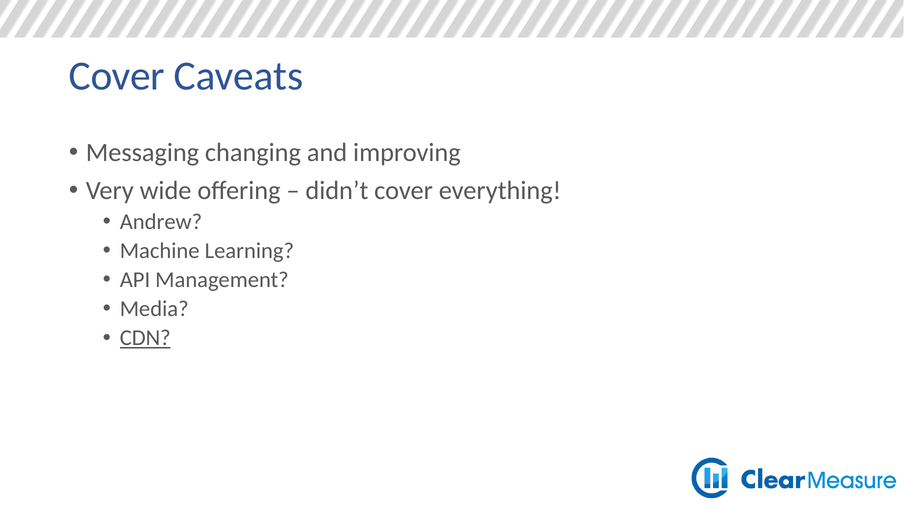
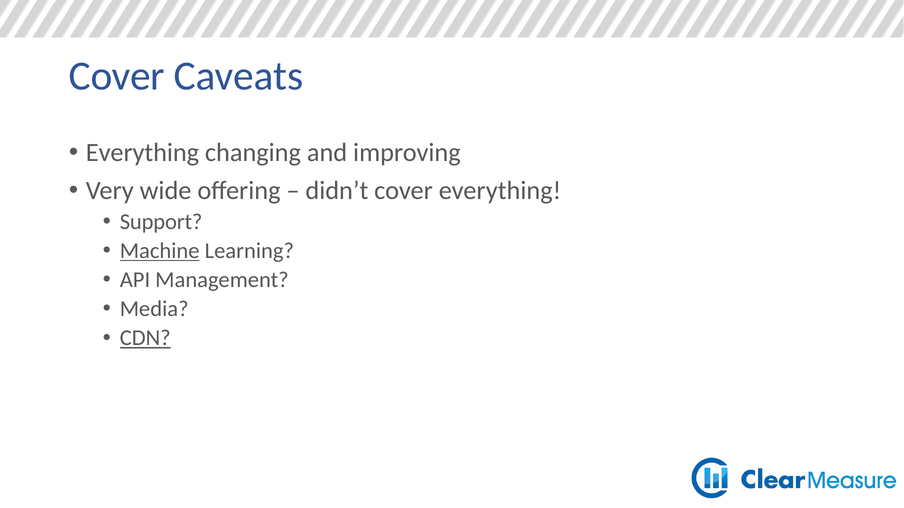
Messaging: Messaging -> Everything (142, 153)
Andrew: Andrew -> Support (161, 222)
Machine underline: none -> present (160, 251)
